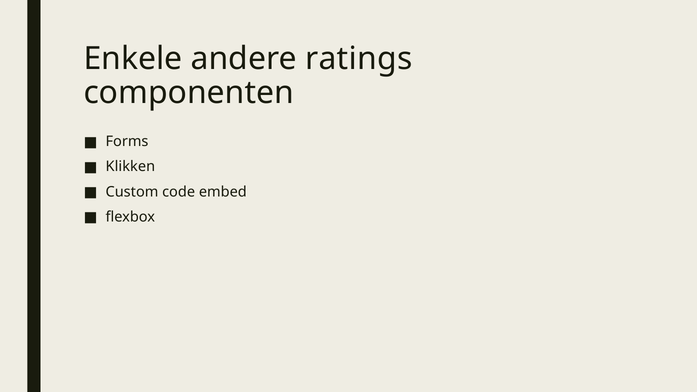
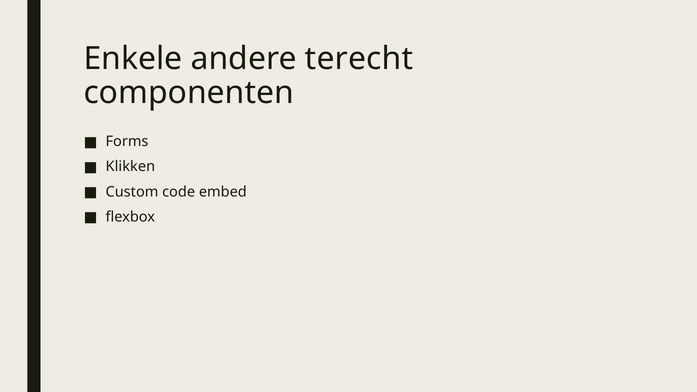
ratings: ratings -> terecht (359, 59)
